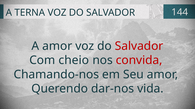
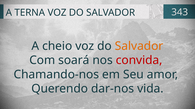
144: 144 -> 343 (180, 12)
A amor: amor -> cheio (57, 46)
Salvador colour: red -> orange (139, 46)
cheio: cheio -> soará (74, 61)
